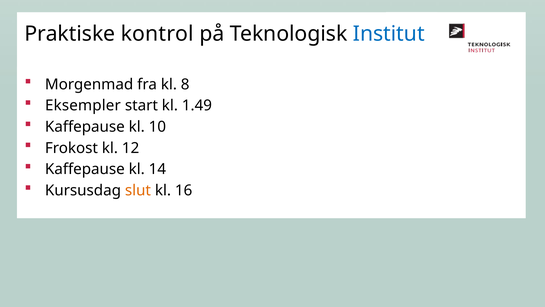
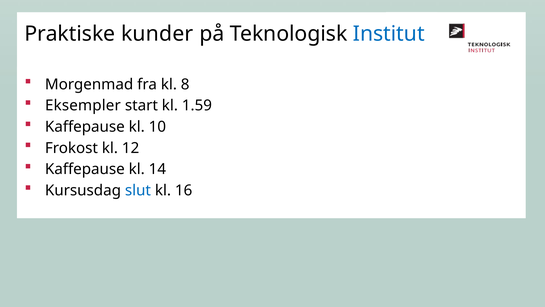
kontrol: kontrol -> kunder (157, 34)
1.49: 1.49 -> 1.59 (197, 105)
slut colour: orange -> blue (138, 190)
